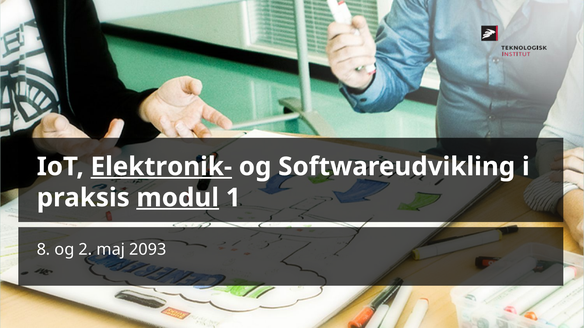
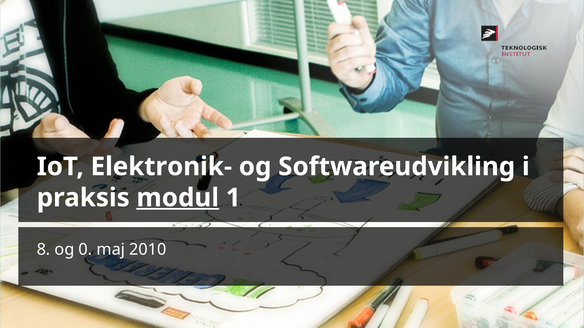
Elektronik- underline: present -> none (161, 167)
2: 2 -> 0 (85, 250)
2093: 2093 -> 2010 (148, 250)
